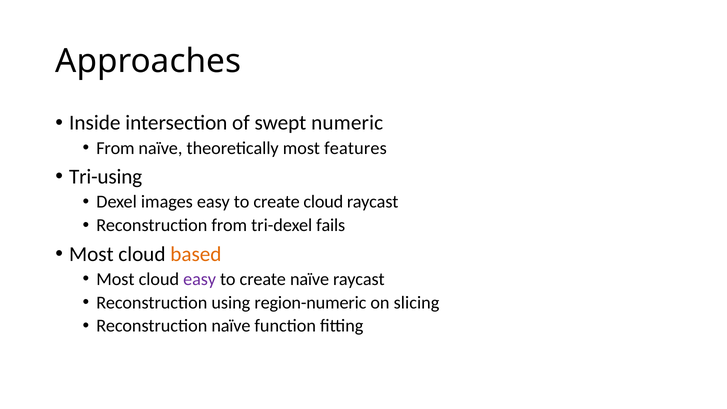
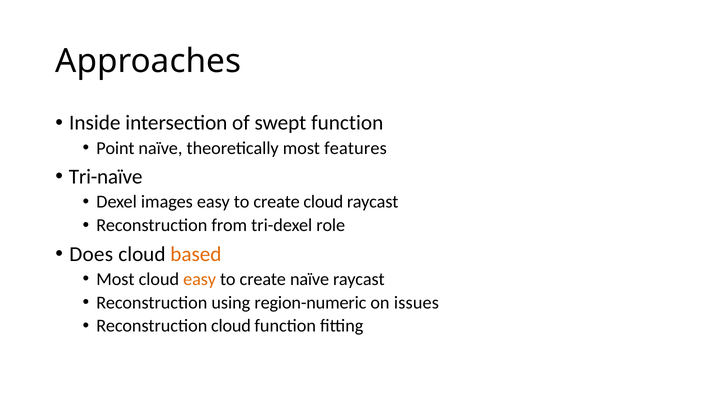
swept numeric: numeric -> function (347, 123)
From: From -> Point (115, 148)
Tri-using: Tri-using -> Tri-naïve (106, 177)
fails: fails -> role (331, 225)
Most: Most -> Does (91, 254)
easy colour: purple -> orange (200, 279)
slicing: slicing -> issues (416, 303)
Reconstruction naïve: naïve -> cloud (231, 326)
